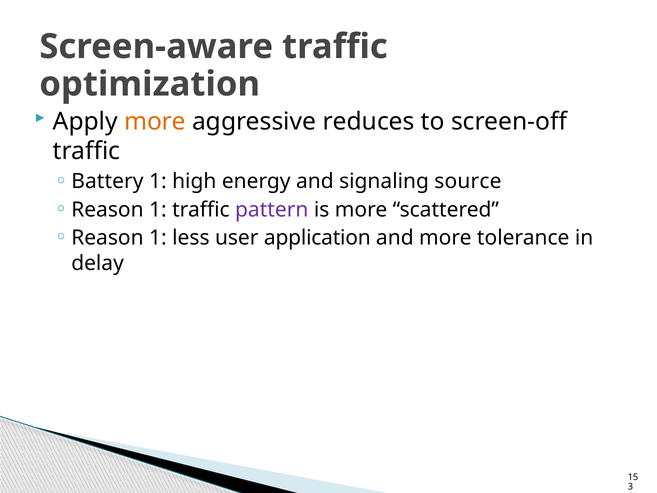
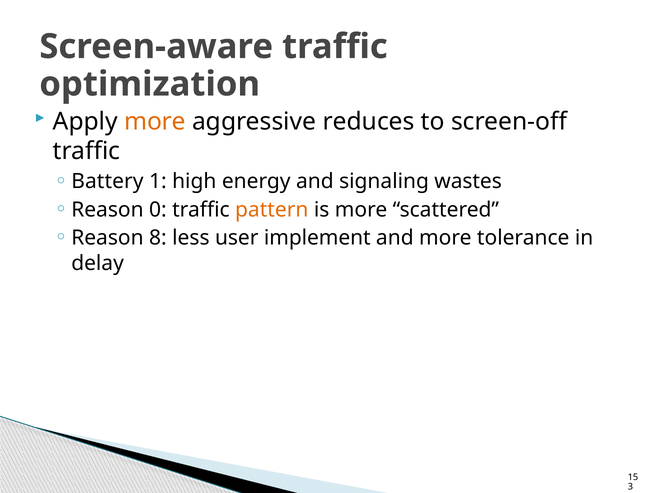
source: source -> wastes (468, 181)
1: 1 -> 0 (158, 210)
pattern colour: purple -> orange (272, 210)
1: 1 -> 8 (158, 238)
application: application -> implement (317, 238)
